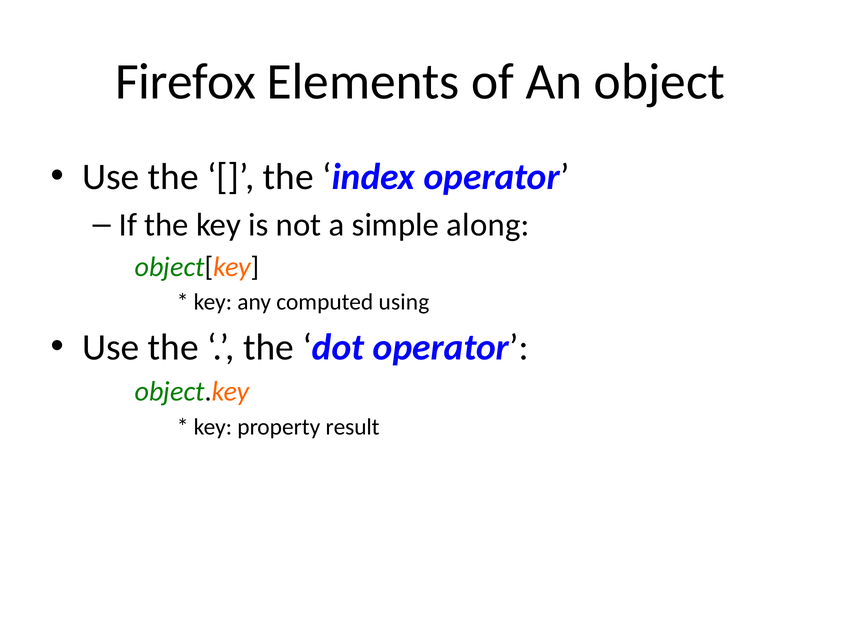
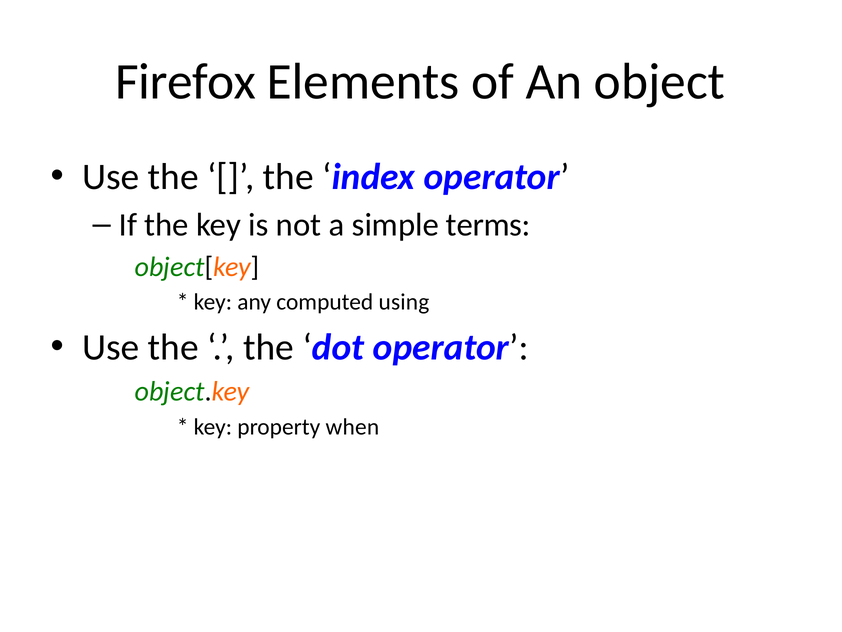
along: along -> terms (488, 225)
result: result -> when (352, 426)
